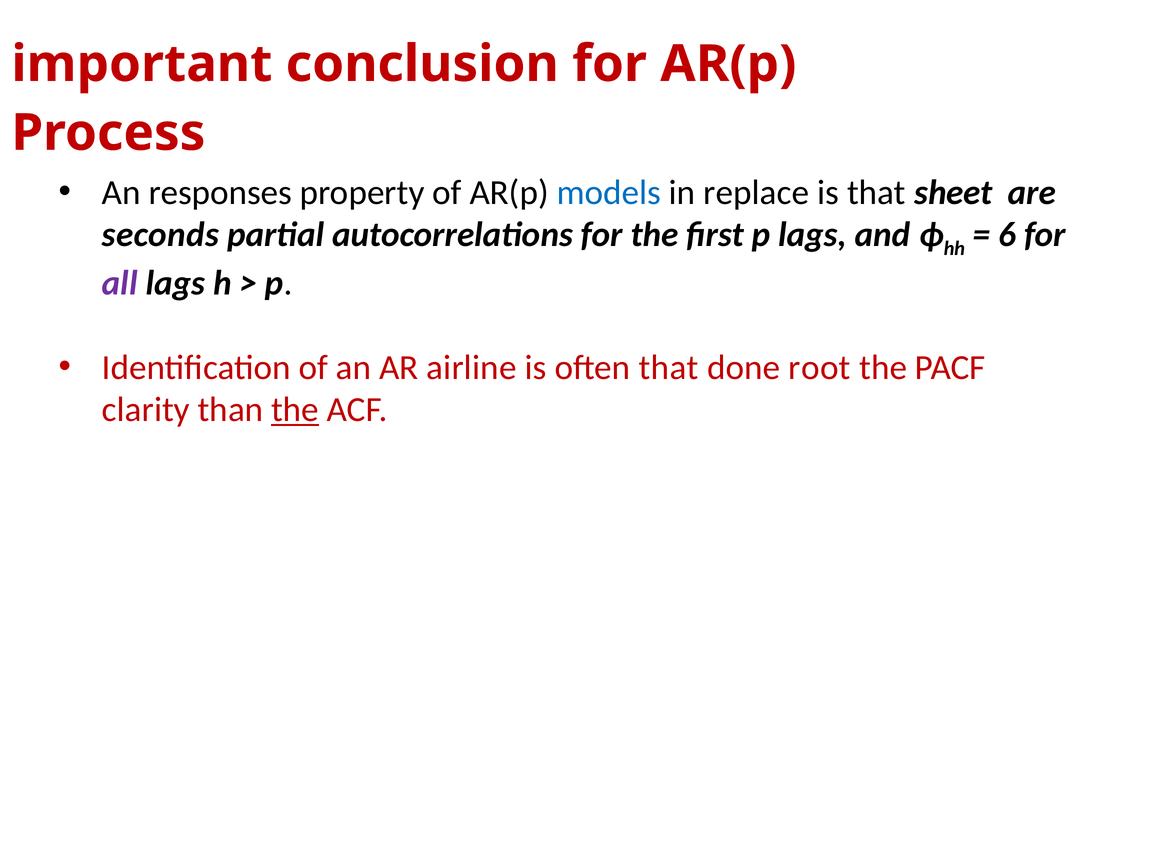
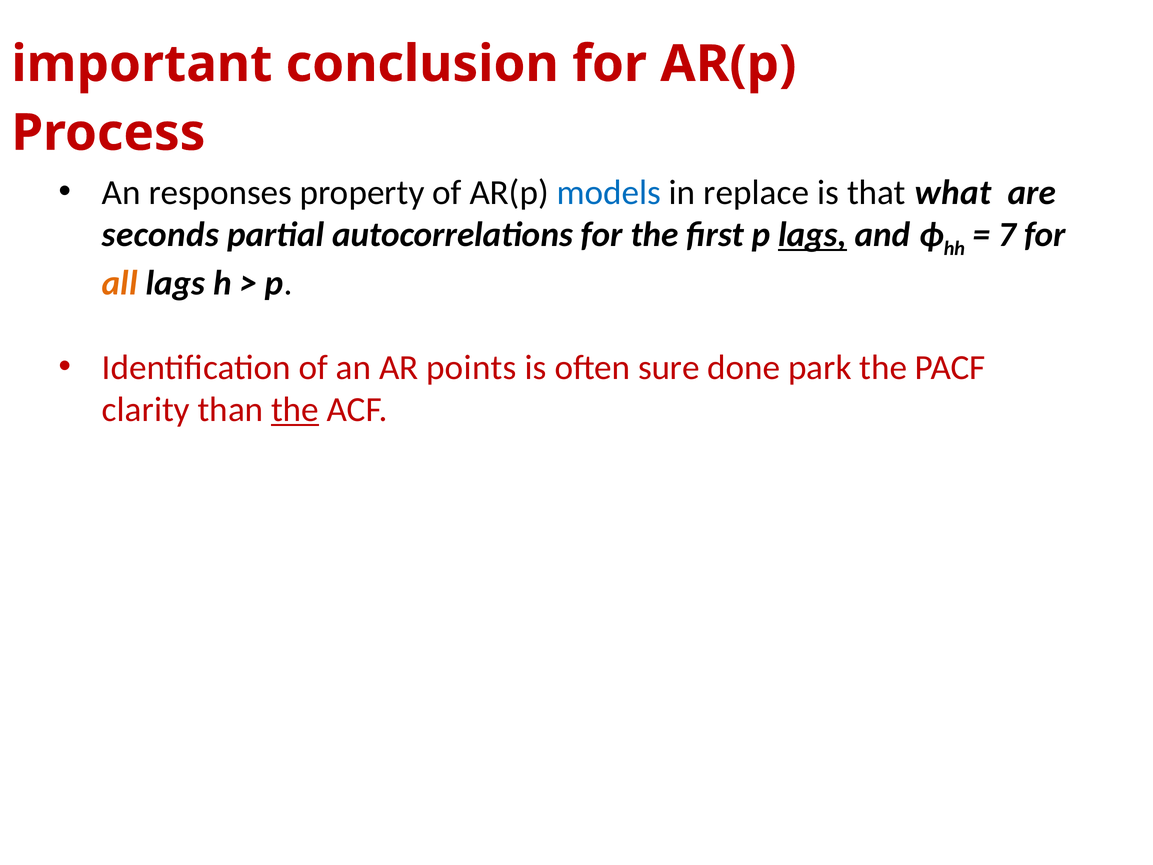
sheet: sheet -> what (953, 193)
lags underline: none -> present (812, 235)
6: 6 -> 7 (1007, 235)
all colour: purple -> orange (120, 283)
airline: airline -> points (471, 367)
often that: that -> sure (669, 367)
root: root -> park (820, 367)
